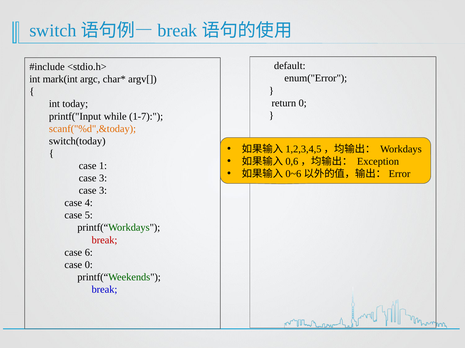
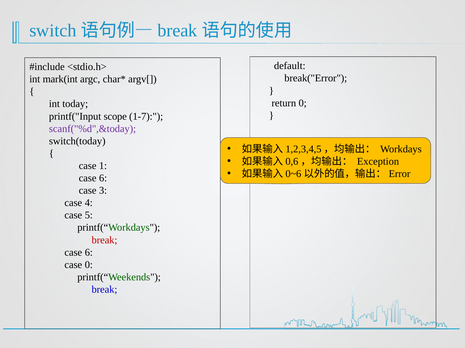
enum("Error: enum("Error -> break("Error (316, 78)
while: while -> scope (115, 117)
scanf("%d",&today colour: orange -> purple (92, 129)
3: 3 -> 6 (103, 179)
